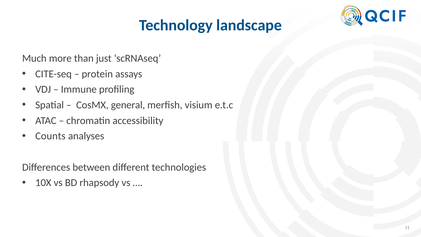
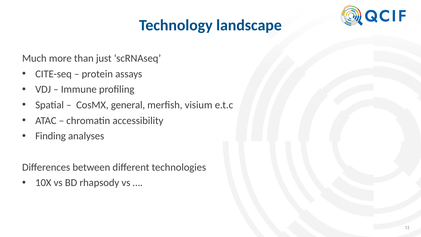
Counts: Counts -> Finding (51, 136)
